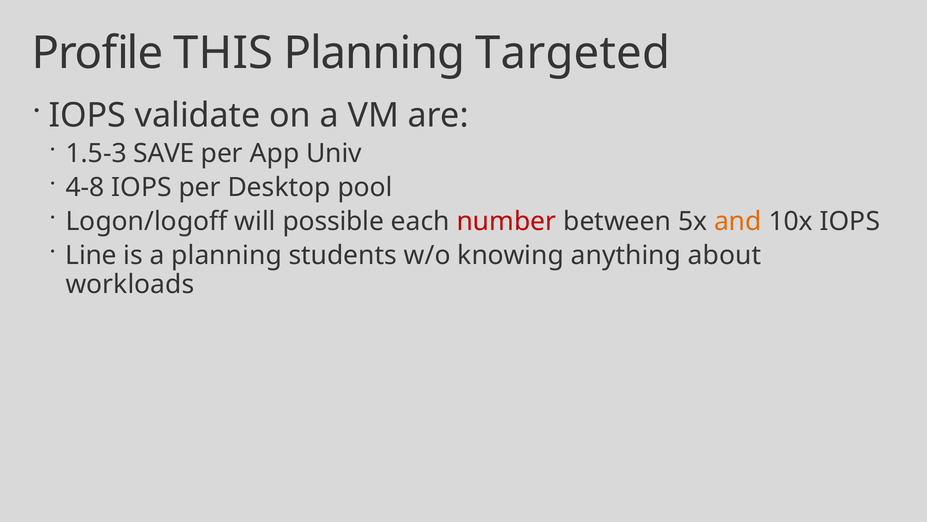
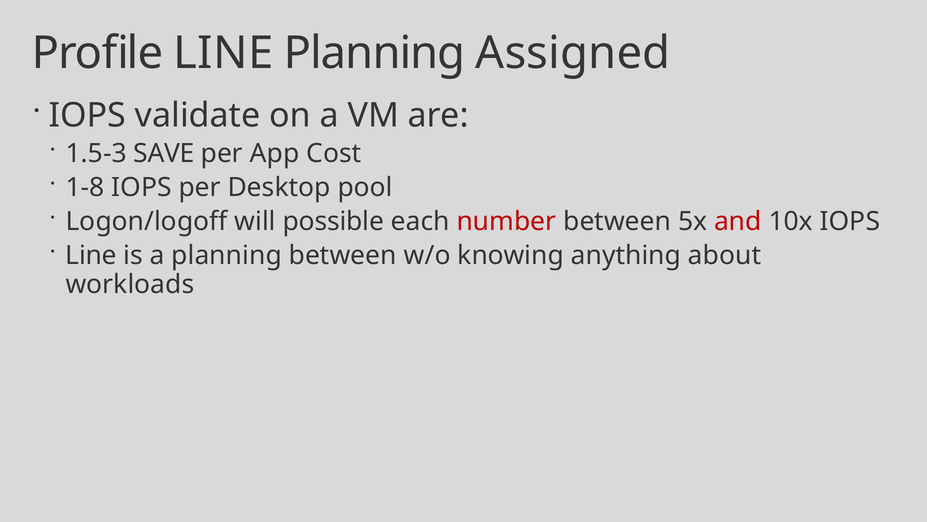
Profile THIS: THIS -> LINE (223, 53)
Targeted: Targeted -> Assigned (573, 53)
Univ: Univ -> Cost (334, 154)
4-8: 4-8 -> 1-8 (85, 187)
and colour: orange -> red (738, 221)
planning students: students -> between (343, 255)
